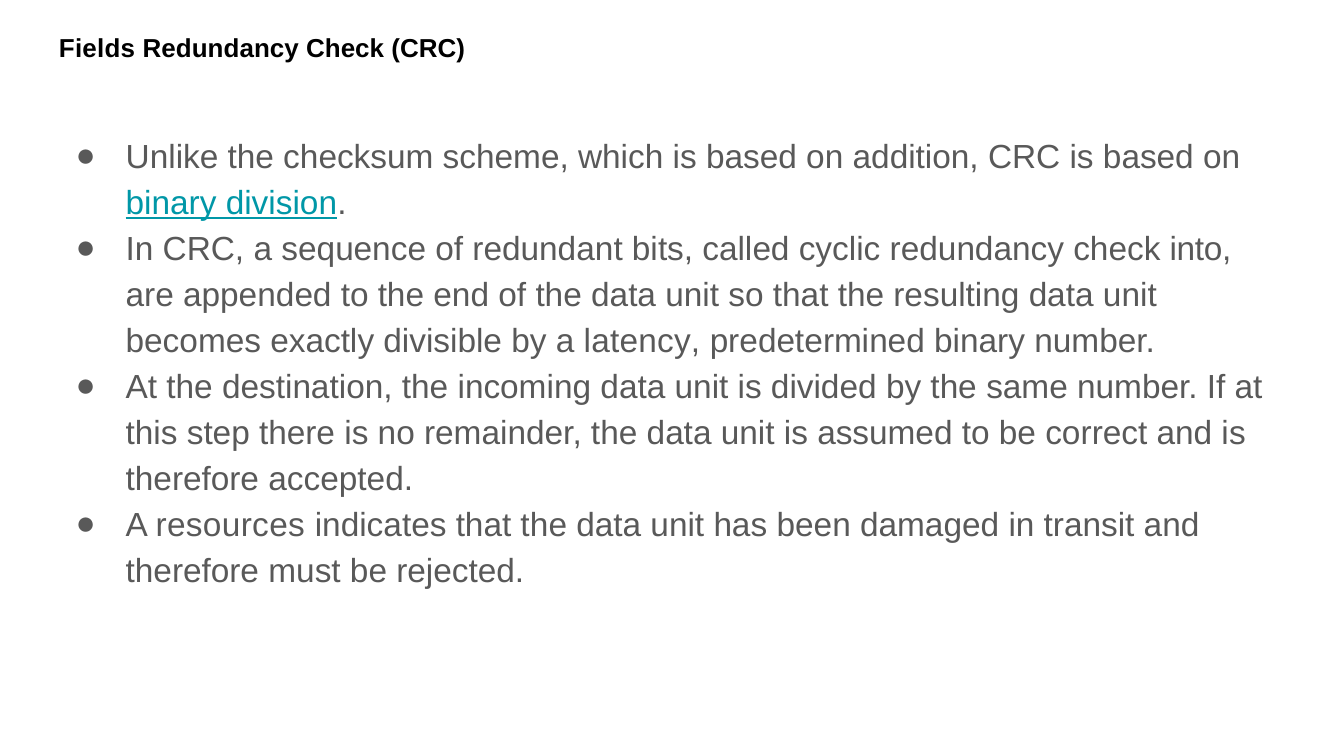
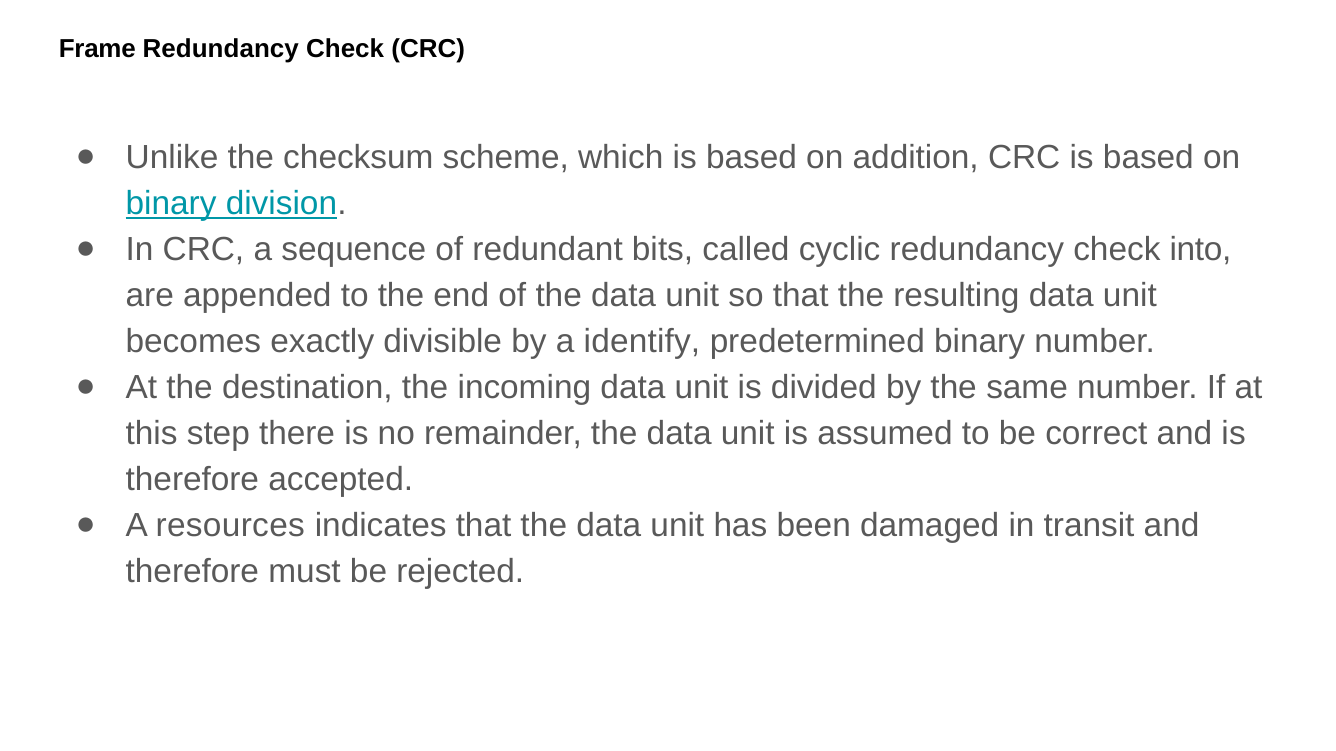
Fields: Fields -> Frame (97, 49)
latency: latency -> identify (642, 341)
